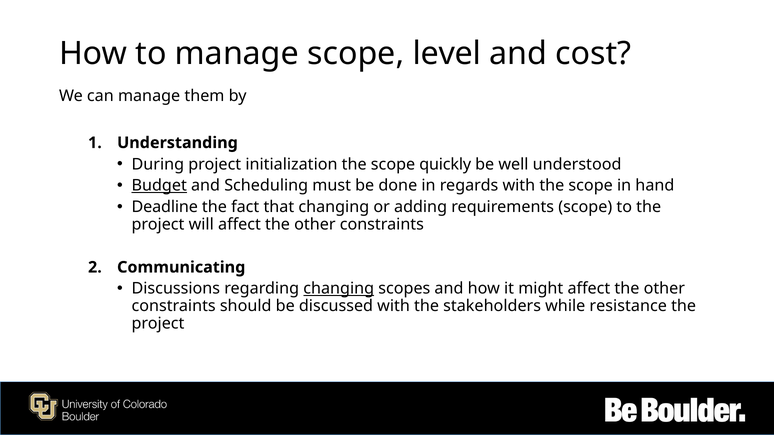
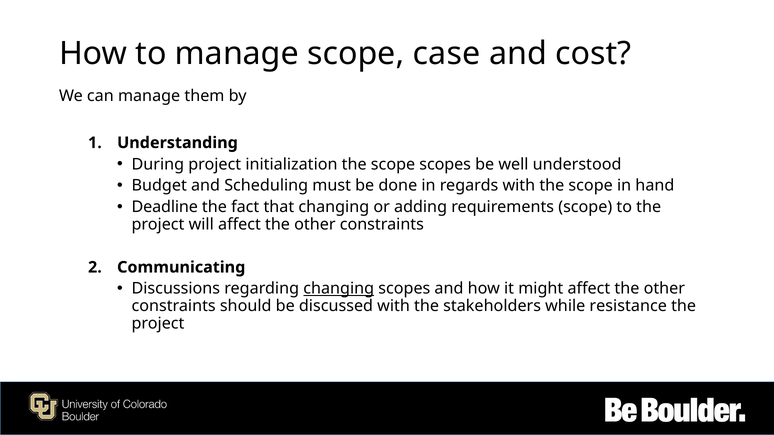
level: level -> case (447, 54)
scope quickly: quickly -> scopes (445, 164)
Budget underline: present -> none (159, 186)
